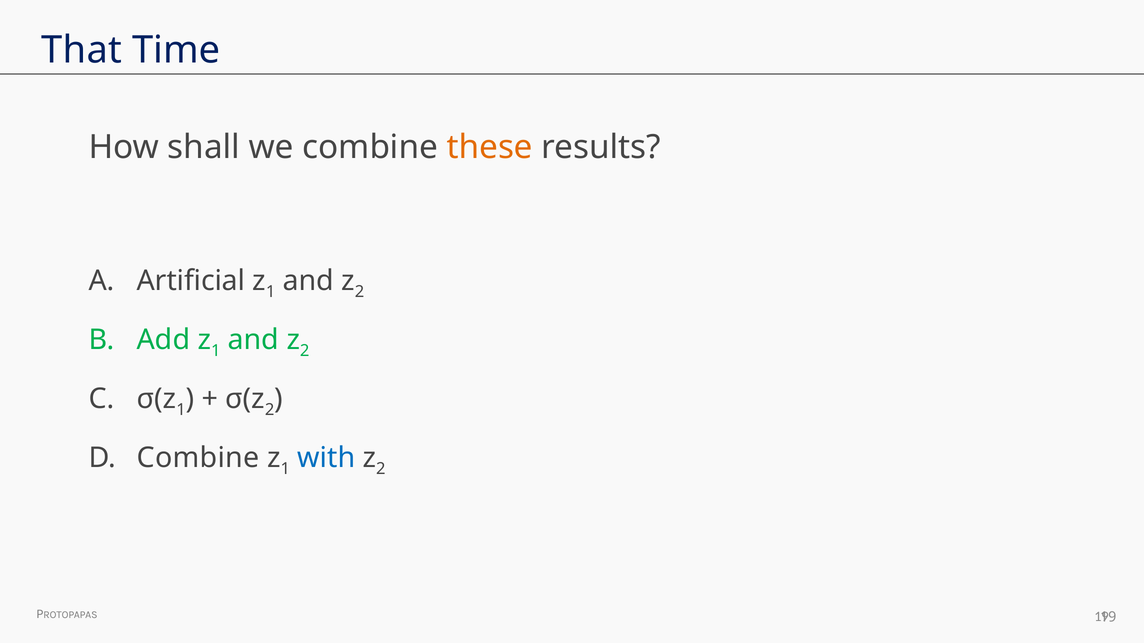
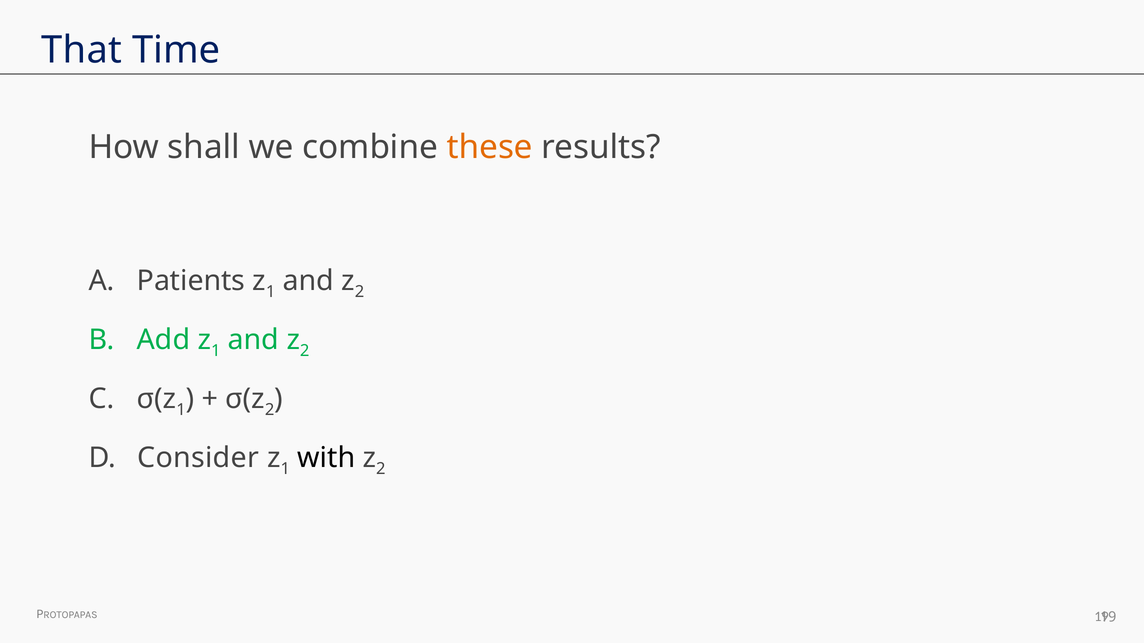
Artificial: Artificial -> Patients (191, 281)
Combine: Combine -> Consider (198, 458)
with colour: blue -> black (326, 458)
